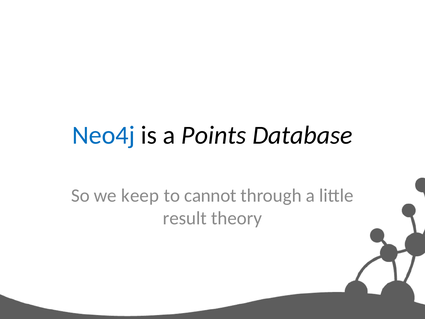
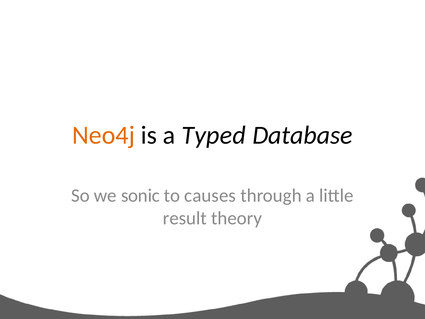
Neo4j colour: blue -> orange (104, 135)
Points: Points -> Typed (214, 135)
keep: keep -> sonic (140, 195)
cannot: cannot -> causes (210, 195)
